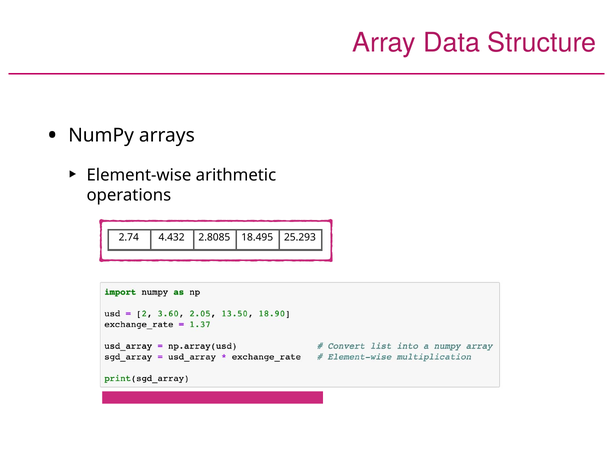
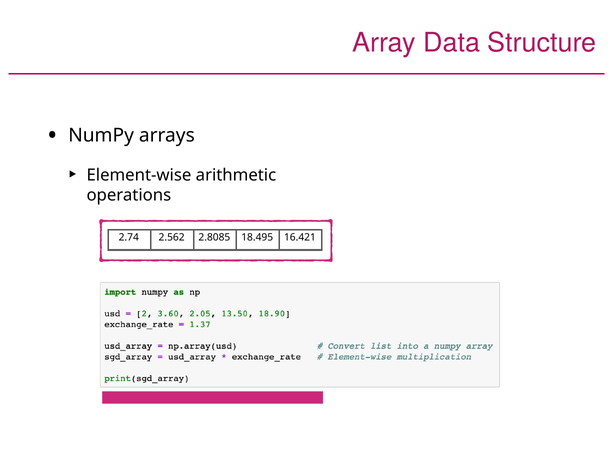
4.432: 4.432 -> 2.562 (172, 237)
25.293: 25.293 -> 16.421 (300, 237)
